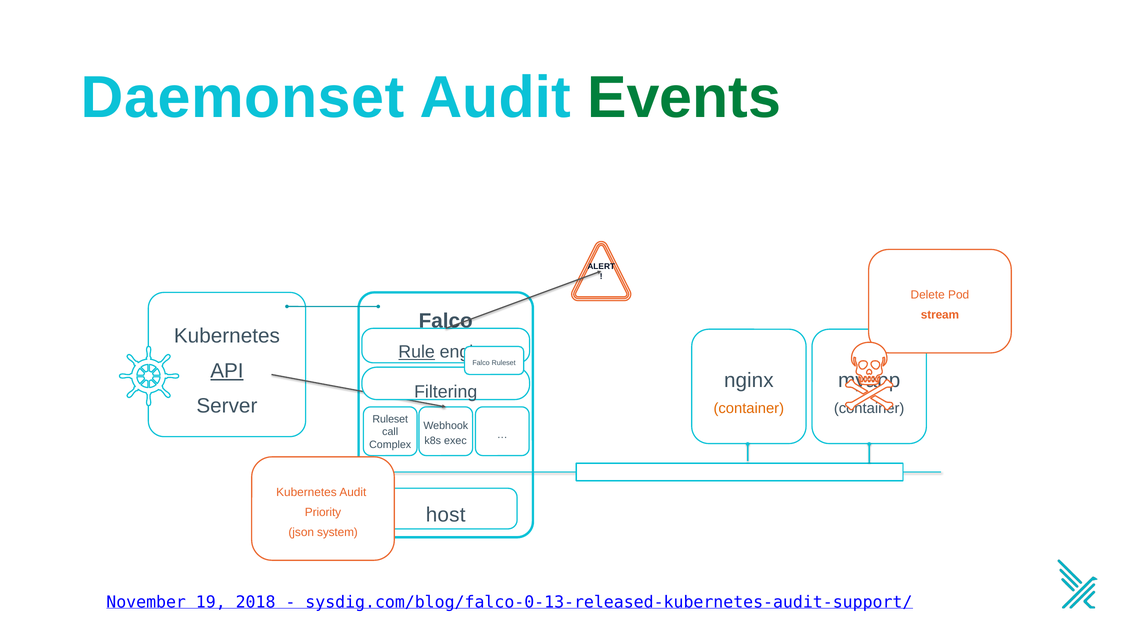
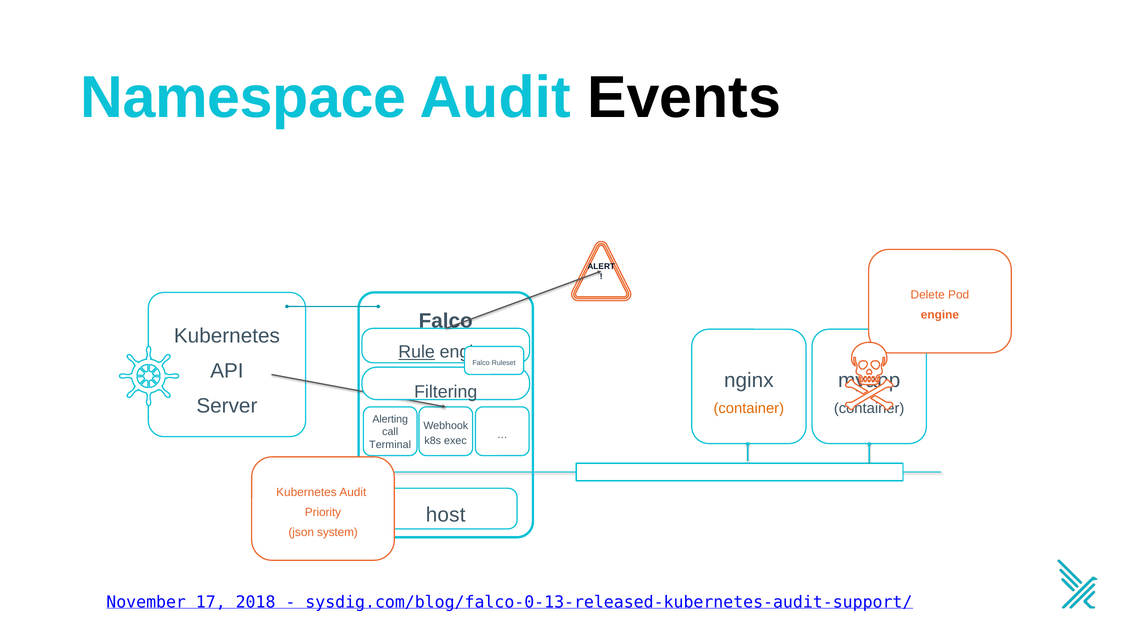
Daemonset: Daemonset -> Namespace (243, 98)
Events colour: green -> black (684, 98)
stream: stream -> engine (940, 315)
API underline: present -> none (227, 371)
Ruleset: Ruleset -> Alerting (390, 419)
Complex: Complex -> Terminal (390, 445)
19: 19 -> 17 (211, 602)
